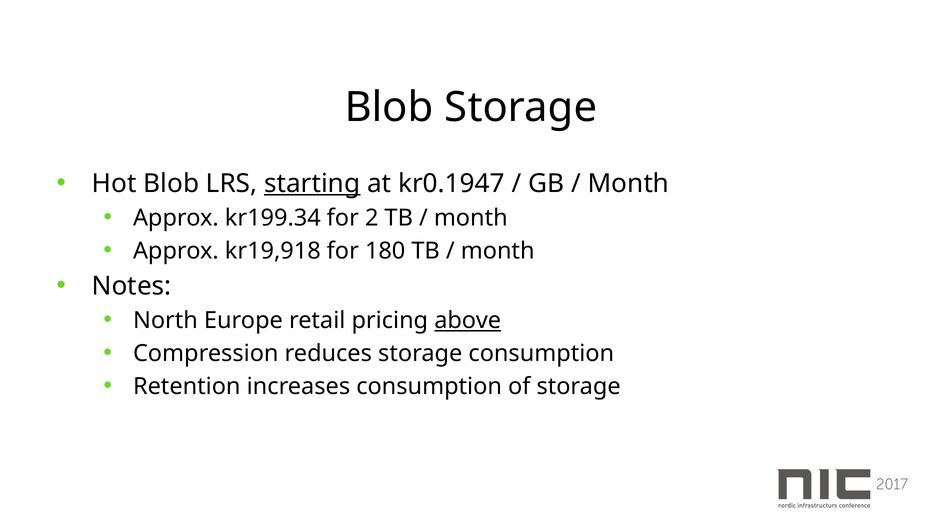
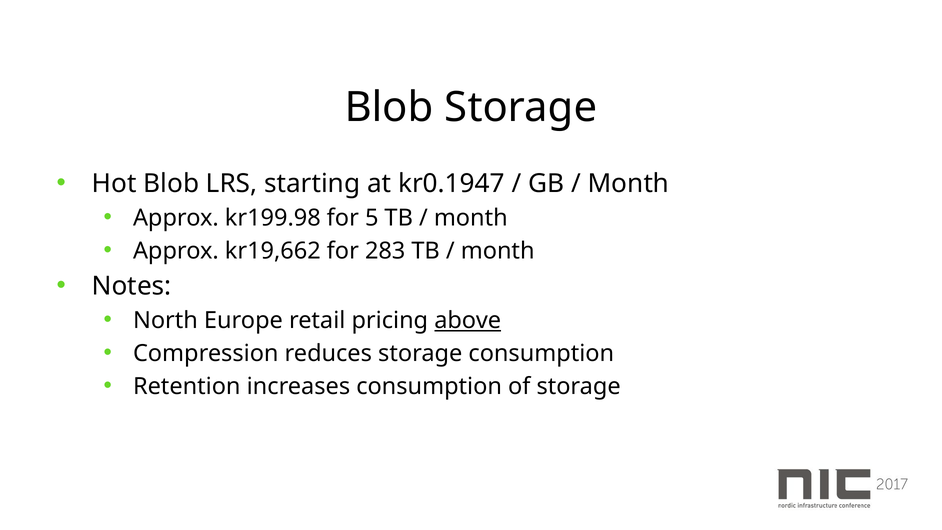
starting underline: present -> none (312, 183)
kr199.34: kr199.34 -> kr199.98 (273, 218)
2: 2 -> 5 (372, 218)
kr19,918: kr19,918 -> kr19,662 (273, 251)
180: 180 -> 283 (385, 251)
